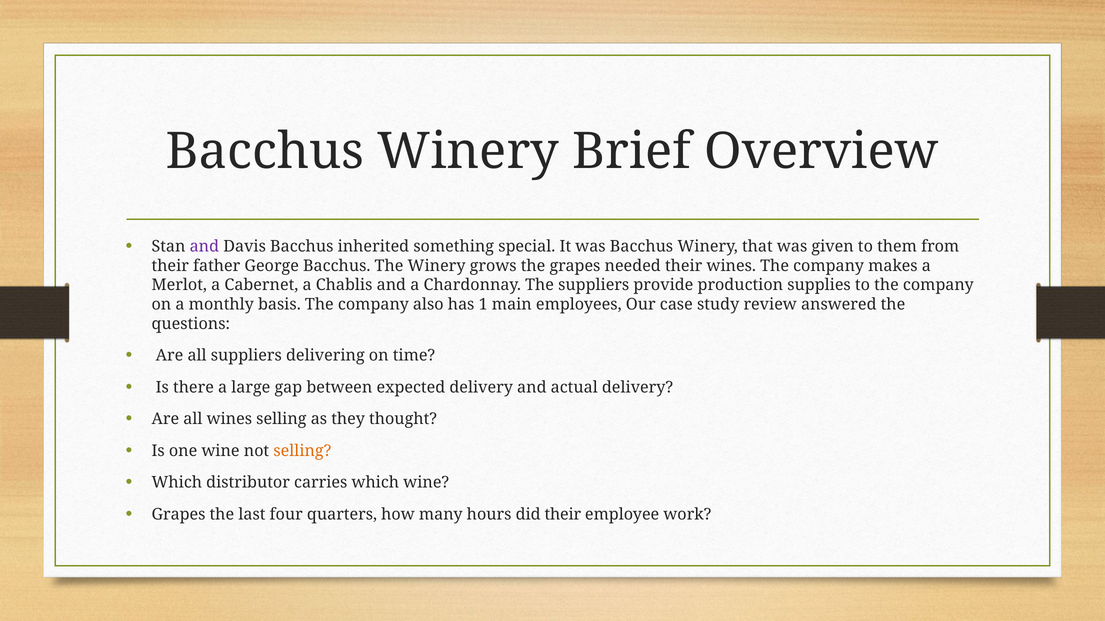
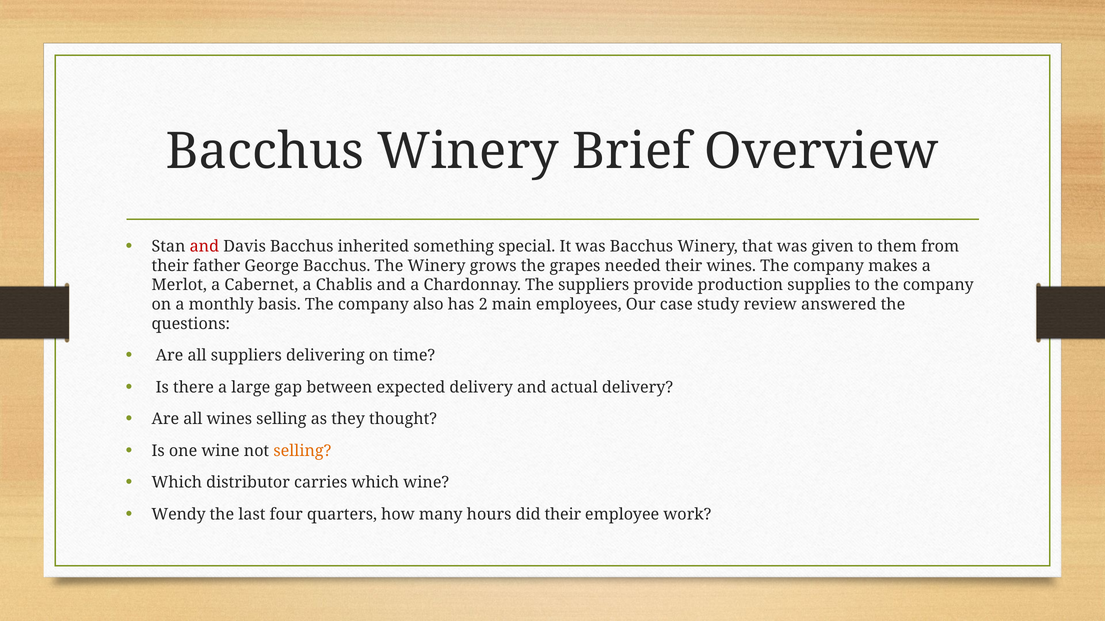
and colour: purple -> red (204, 247)
1: 1 -> 2 (483, 305)
Grapes: Grapes -> Wendy (179, 515)
